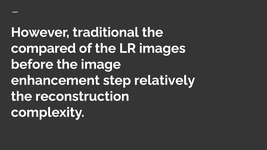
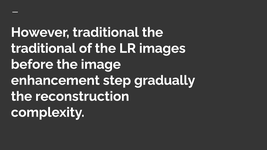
compared: compared -> traditional (43, 48)
relatively: relatively -> gradually (165, 80)
